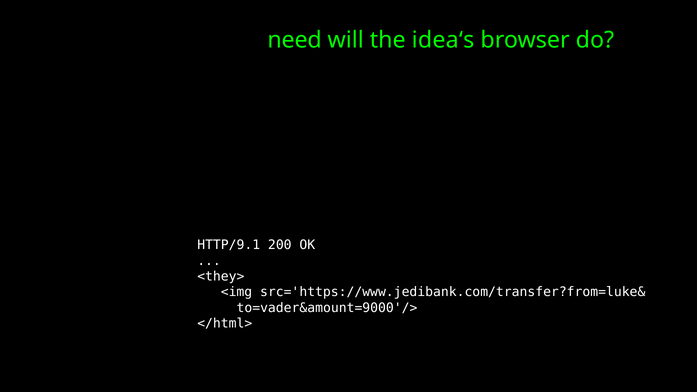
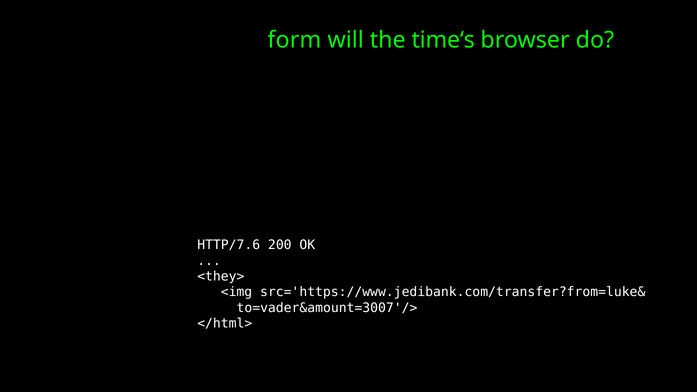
need: need -> form (294, 40)
idea‘s: idea‘s -> time‘s (443, 40)
HTTP/9.1: HTTP/9.1 -> HTTP/7.6 (229, 245)
to=vader&amount=9000'/>: to=vader&amount=9000'/> -> to=vader&amount=3007'/> (327, 308)
